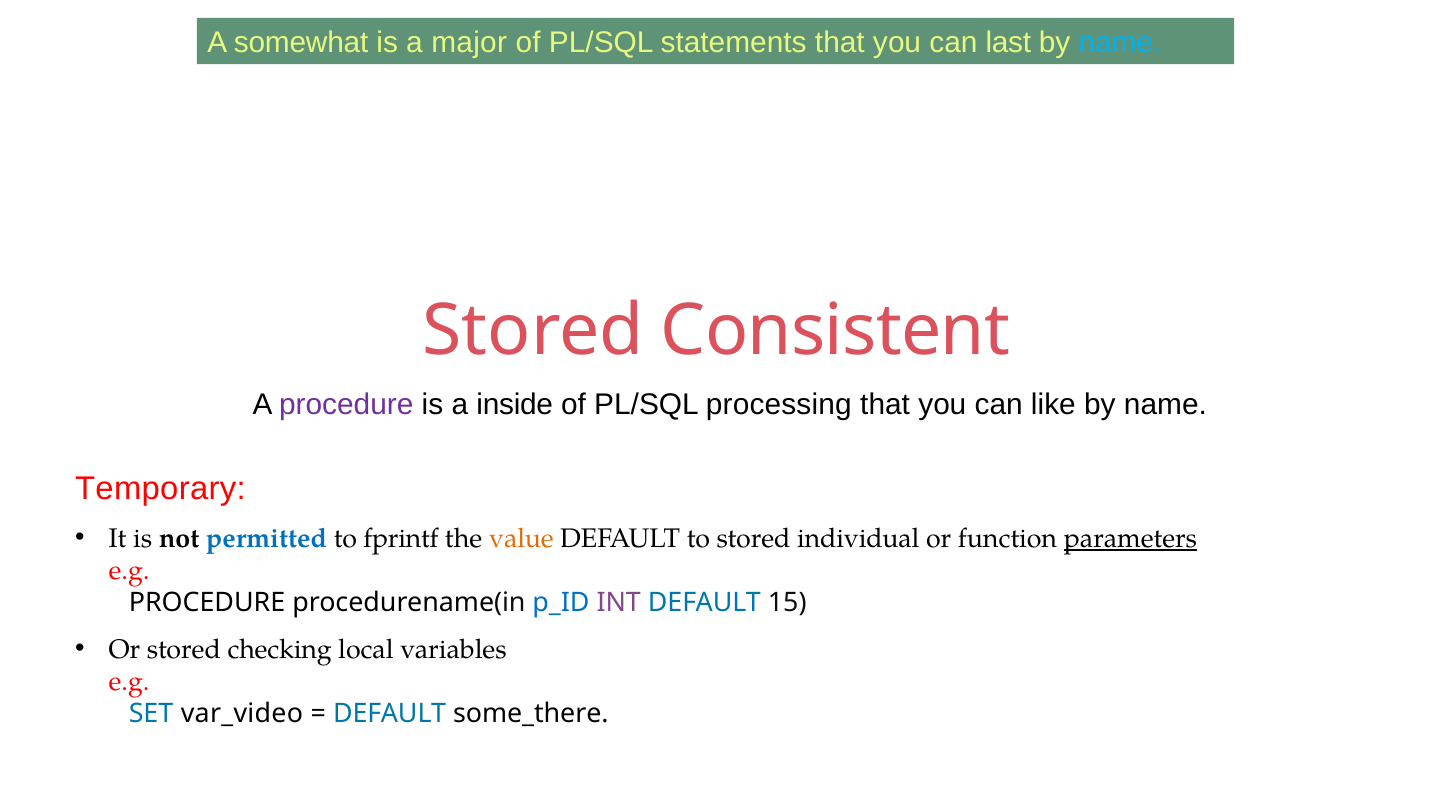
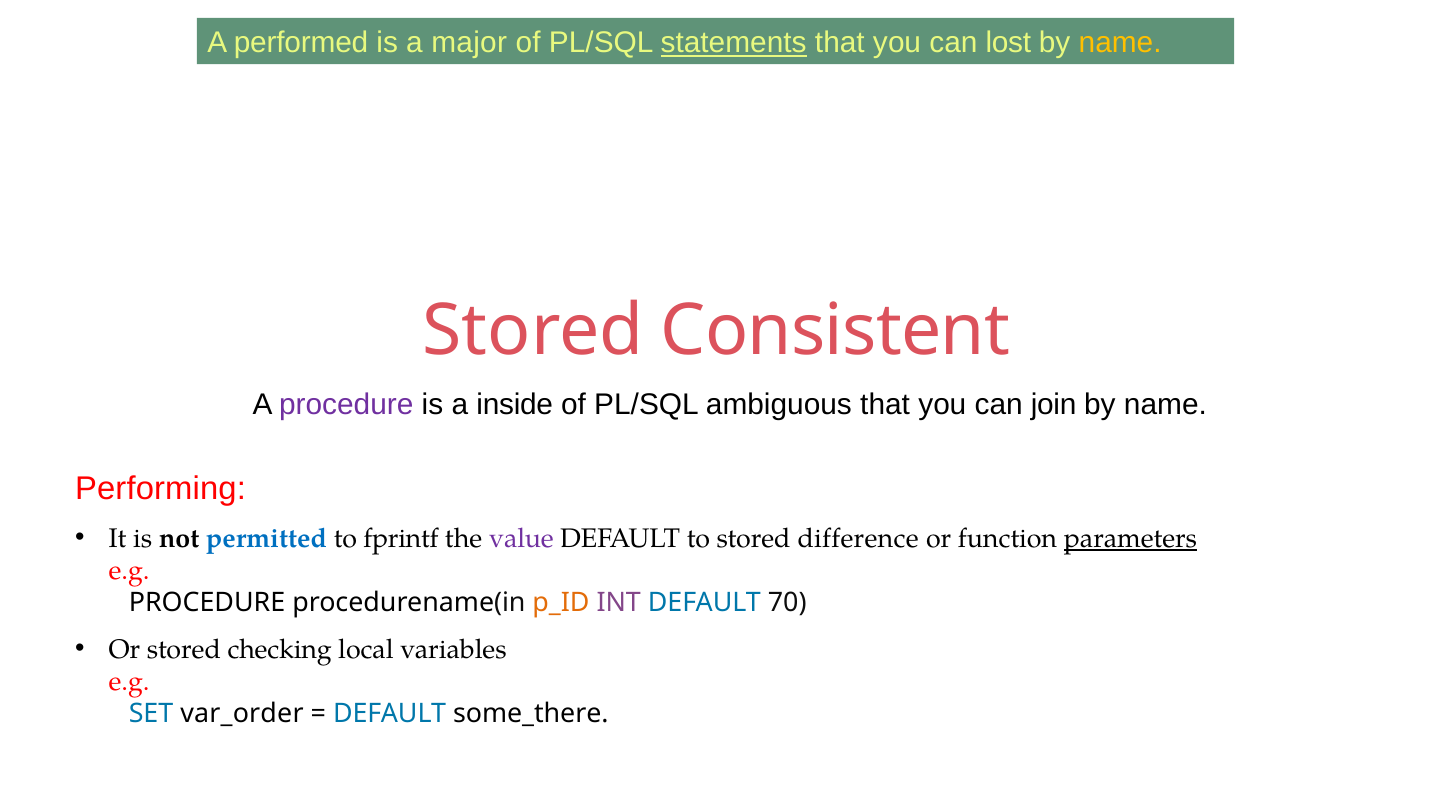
somewhat: somewhat -> performed (301, 43)
statements underline: none -> present (734, 43)
last: last -> lost (1008, 43)
name colour: light blue -> yellow (1120, 43)
processing: processing -> ambiguous (779, 404)
like: like -> join (1054, 404)
Temporary: Temporary -> Performing (161, 489)
value colour: orange -> purple (521, 538)
individual: individual -> difference (858, 538)
p_ID colour: blue -> orange (561, 603)
15: 15 -> 70 (787, 603)
var_video: var_video -> var_order (242, 714)
